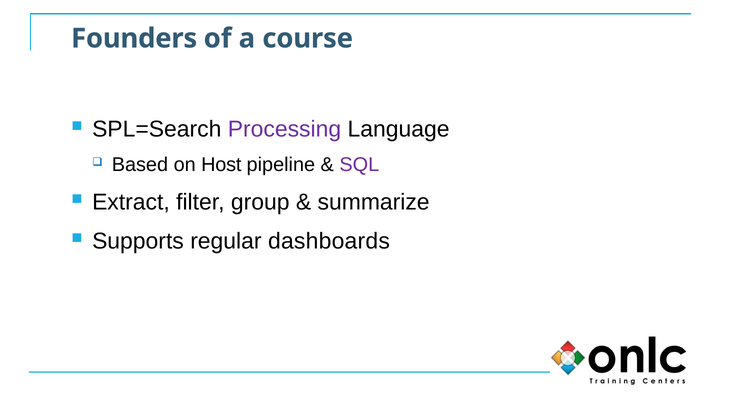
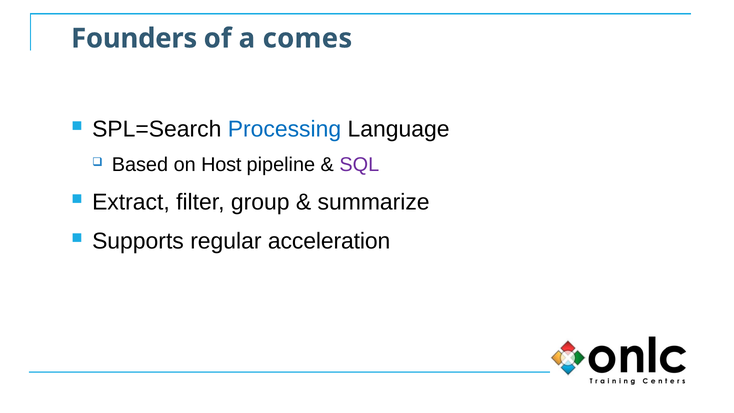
course: course -> comes (307, 38)
Processing colour: purple -> blue (284, 129)
dashboards: dashboards -> acceleration (329, 241)
